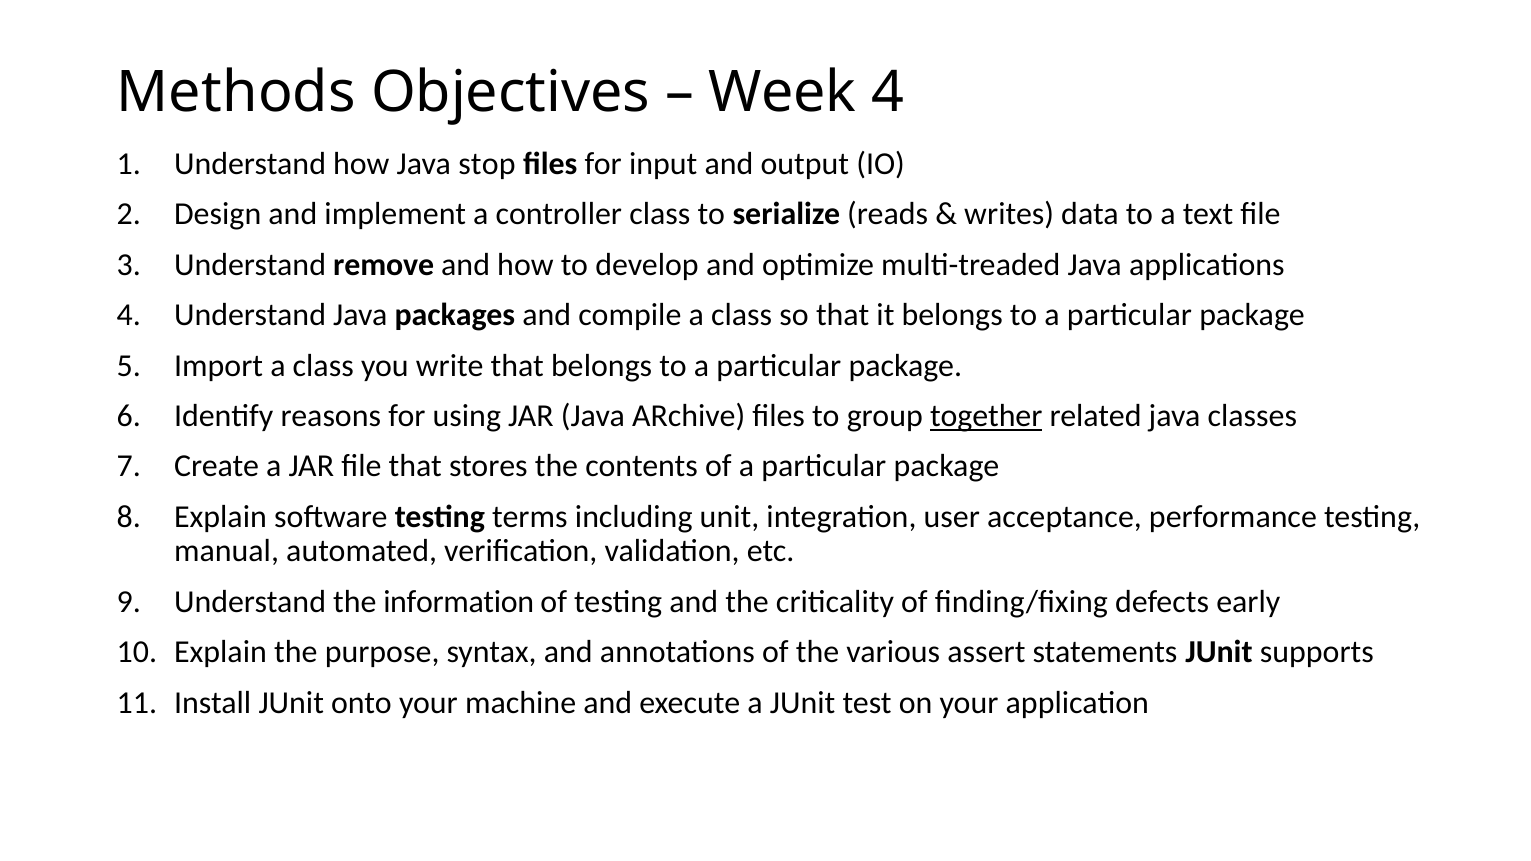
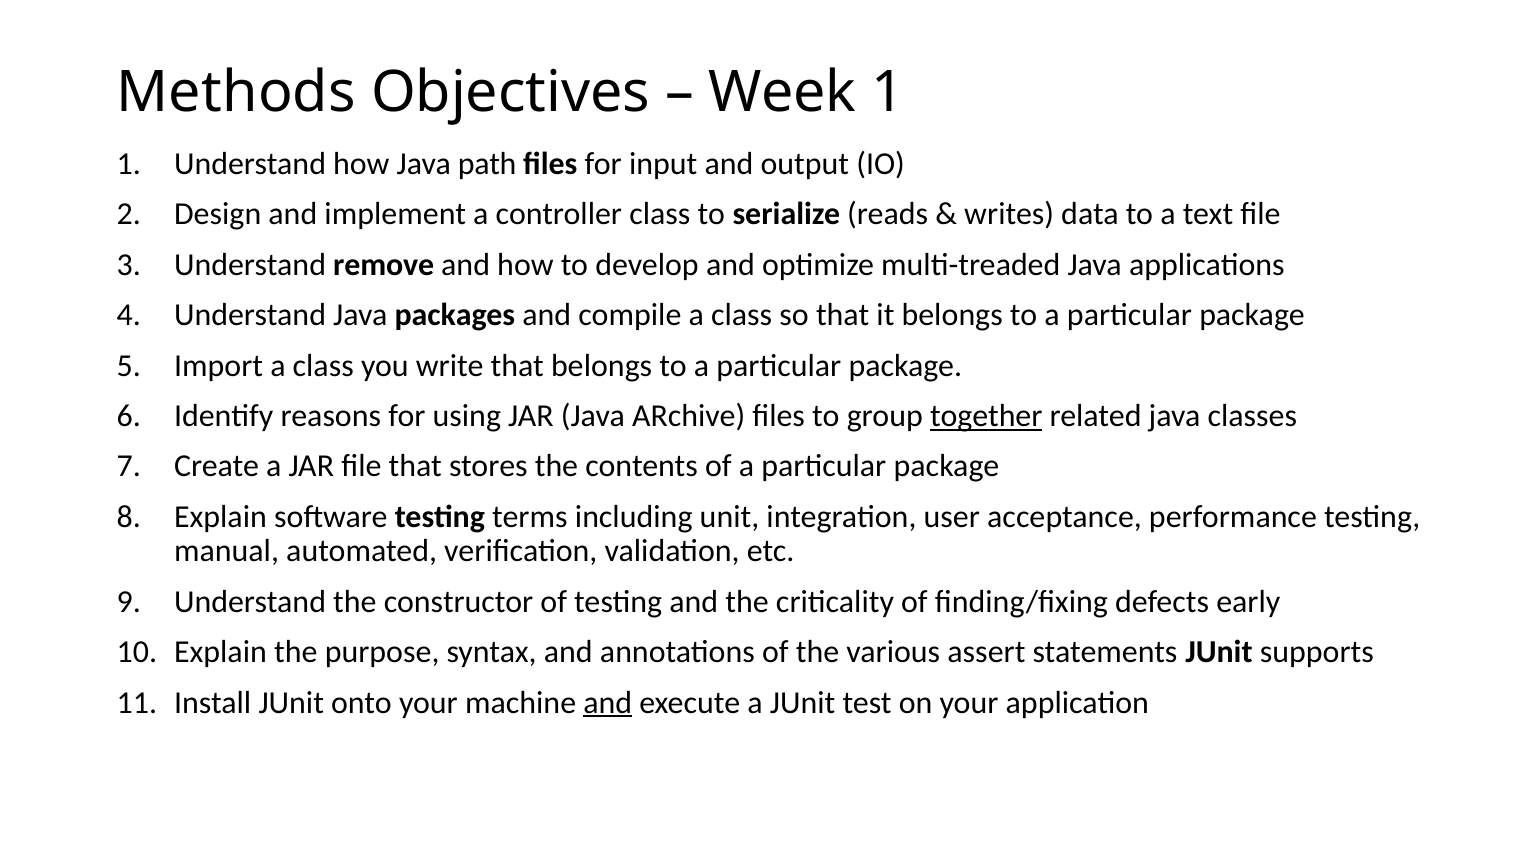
Week 4: 4 -> 1 (888, 93)
stop: stop -> path (487, 164)
information: information -> constructor (459, 602)
and underline: none -> present (608, 703)
